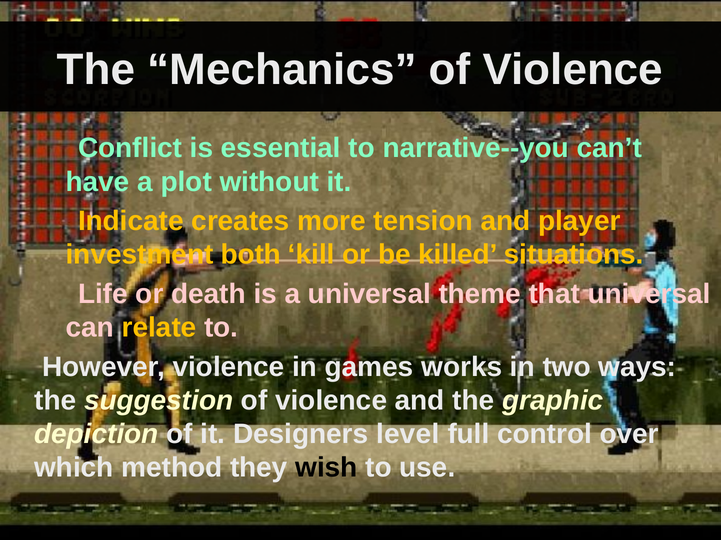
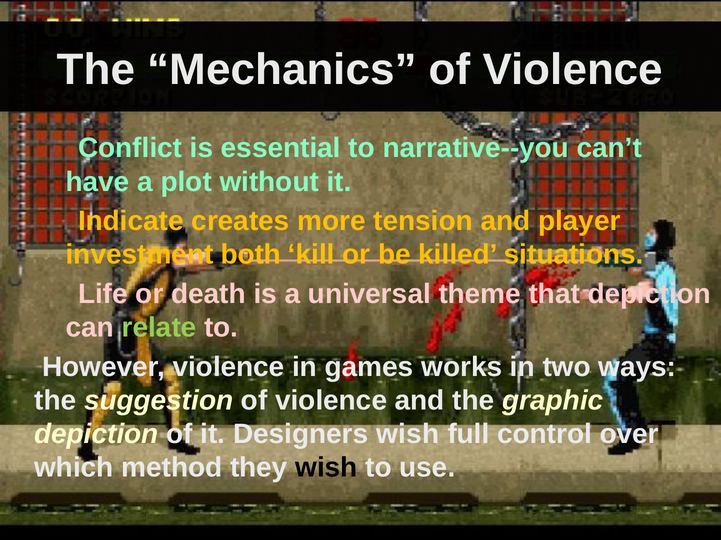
that universal: universal -> depiction (649, 294)
relate colour: yellow -> light green (159, 328)
Designers level: level -> wish (408, 435)
